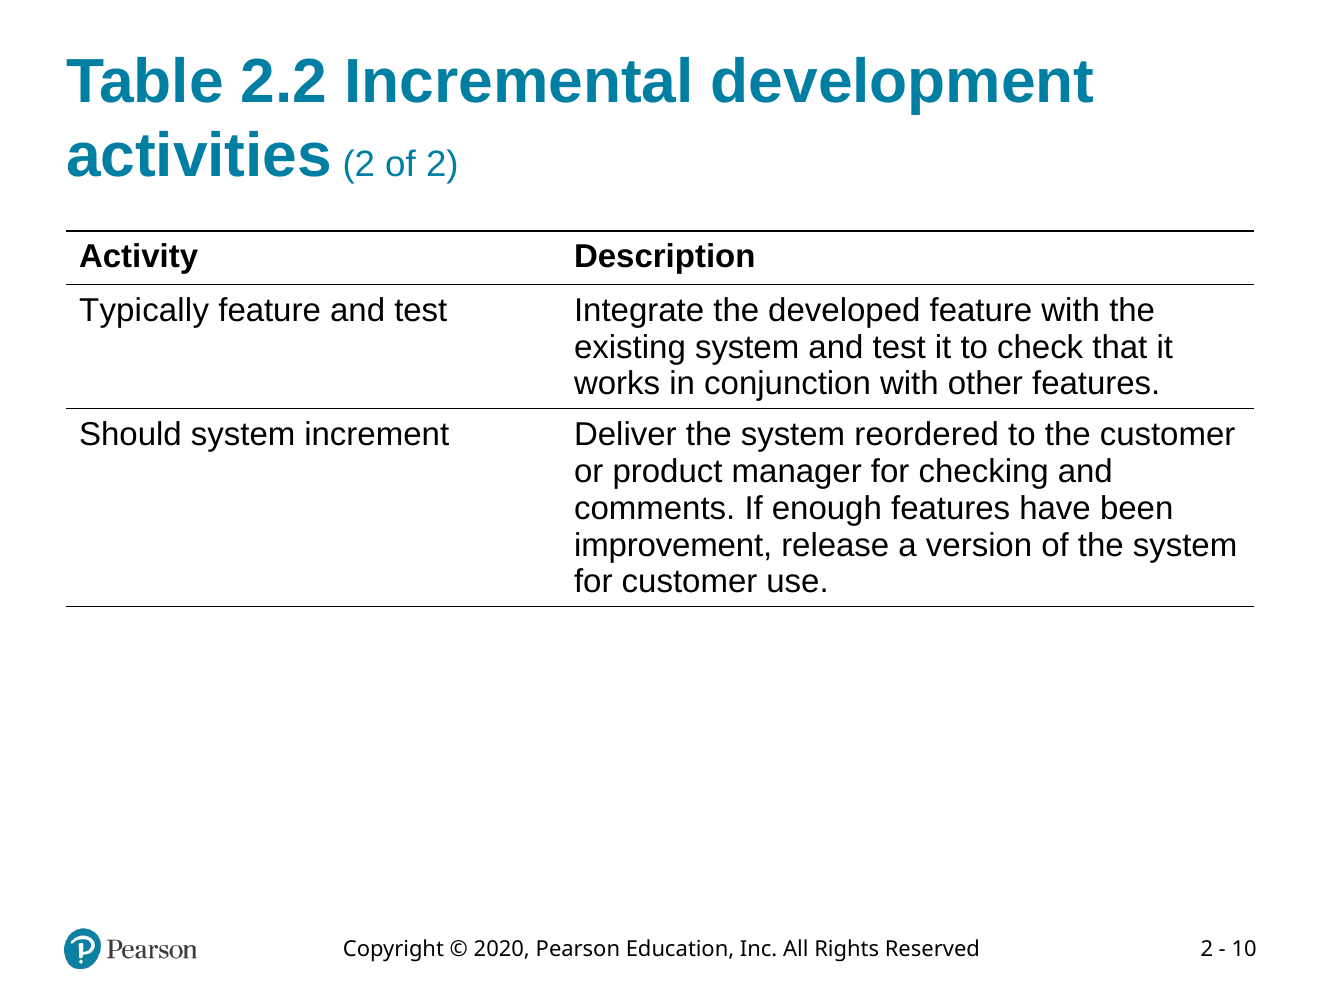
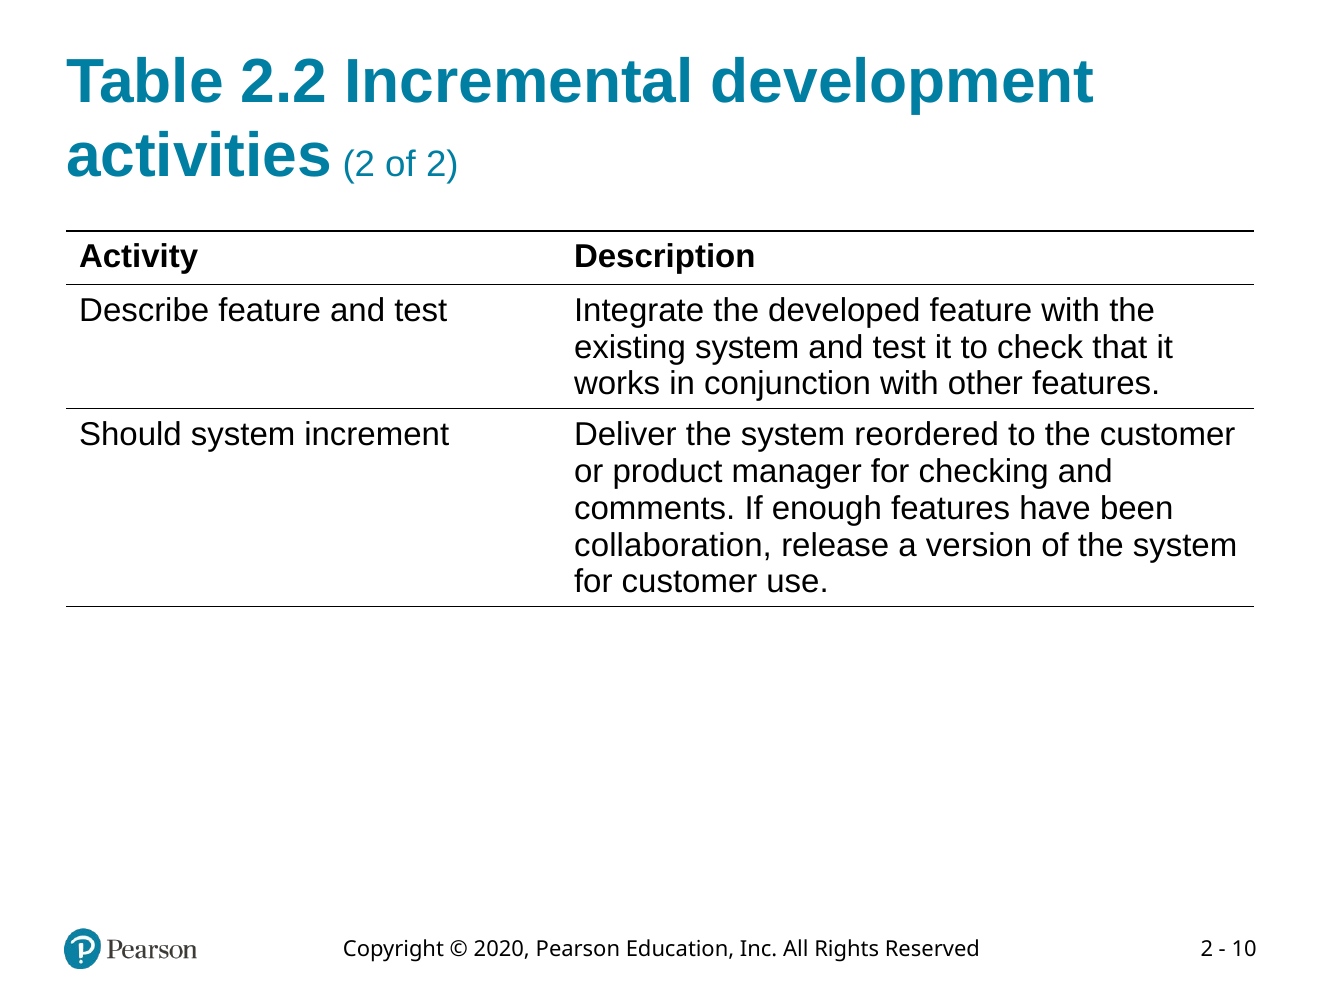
Typically: Typically -> Describe (144, 310)
improvement: improvement -> collaboration (673, 545)
